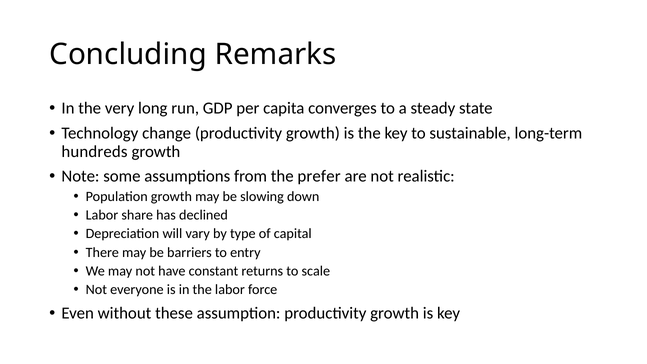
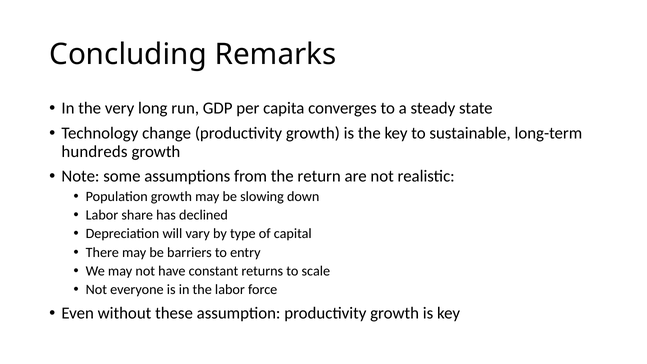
prefer: prefer -> return (319, 176)
